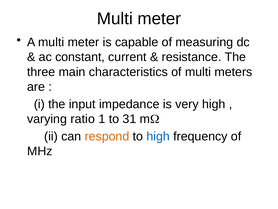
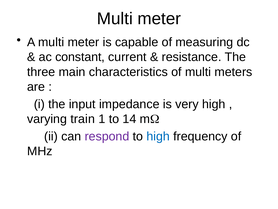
ratio: ratio -> train (83, 119)
31: 31 -> 14 (129, 119)
respond colour: orange -> purple (107, 136)
